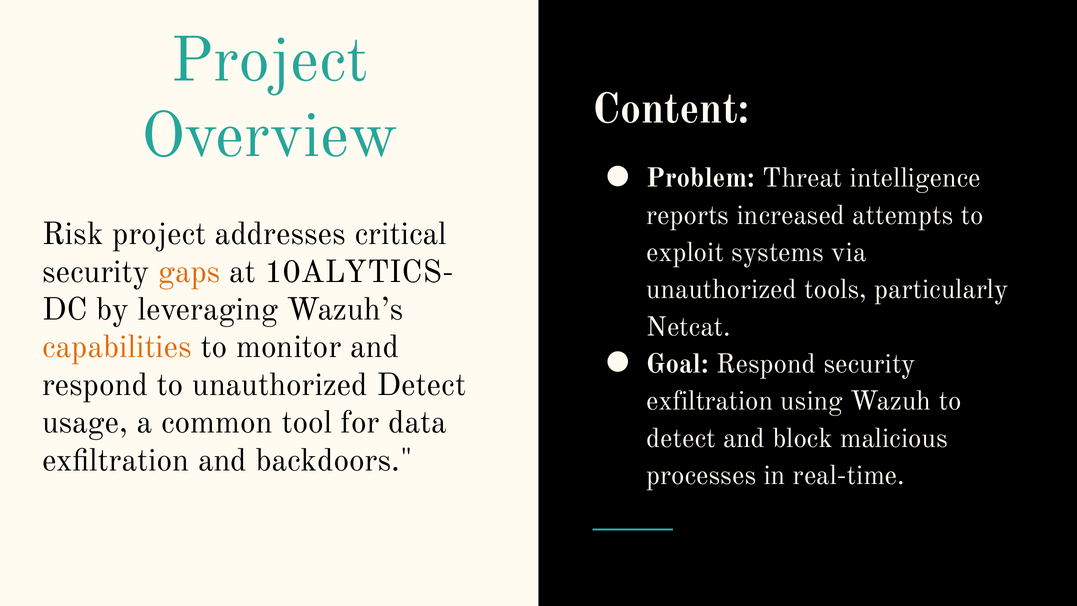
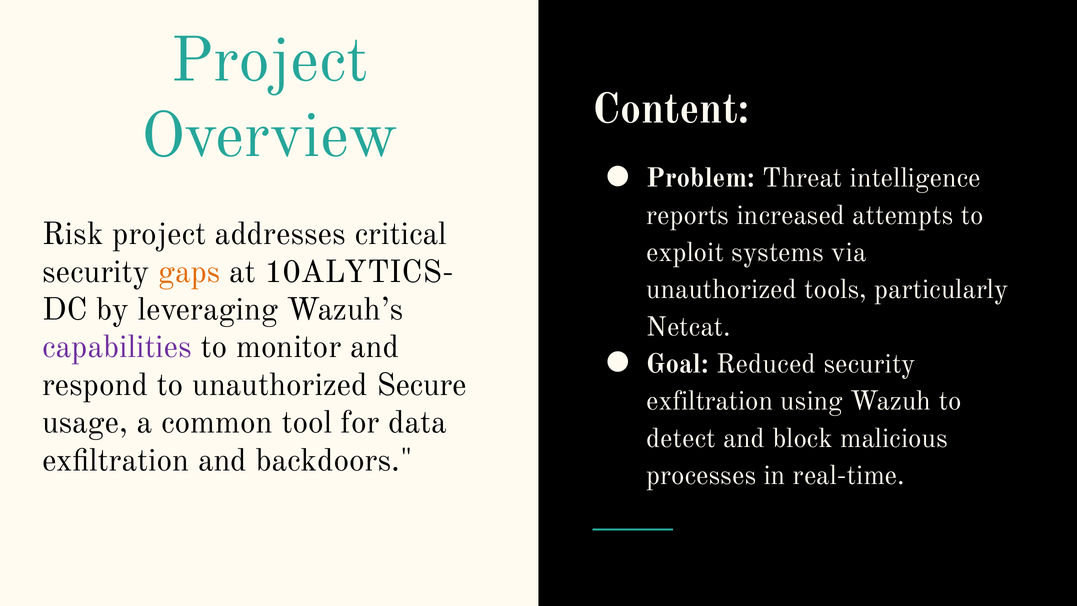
capabilities colour: orange -> purple (117, 347)
Goal Respond: Respond -> Reduced (766, 364)
unauthorized Detect: Detect -> Secure (422, 385)
